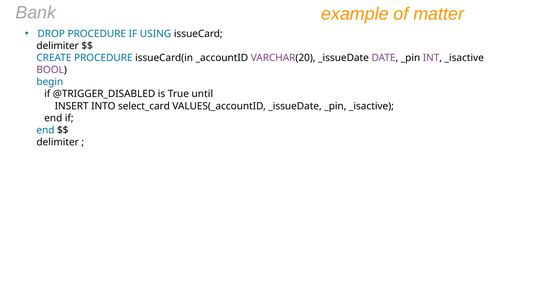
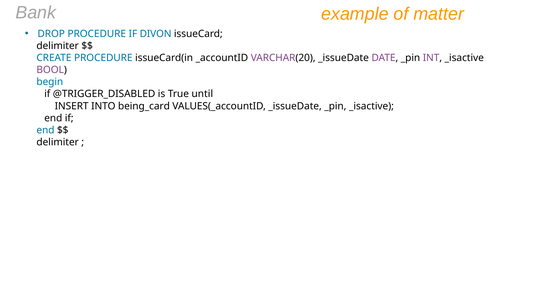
USING: USING -> DIVON (156, 34)
select_card: select_card -> being_card (144, 106)
